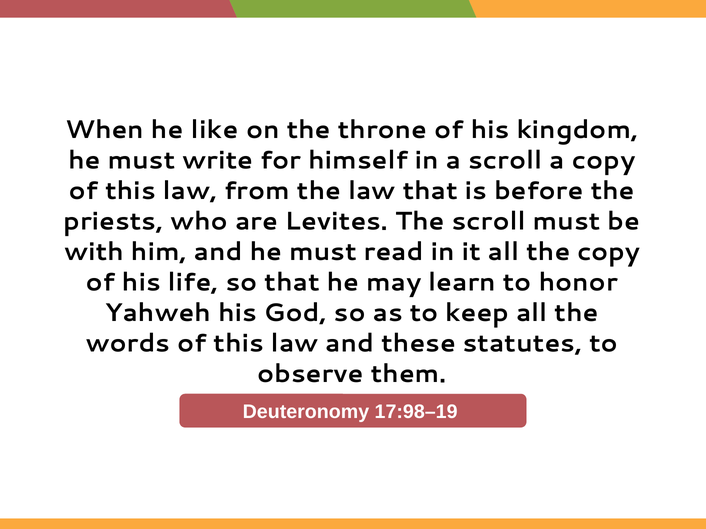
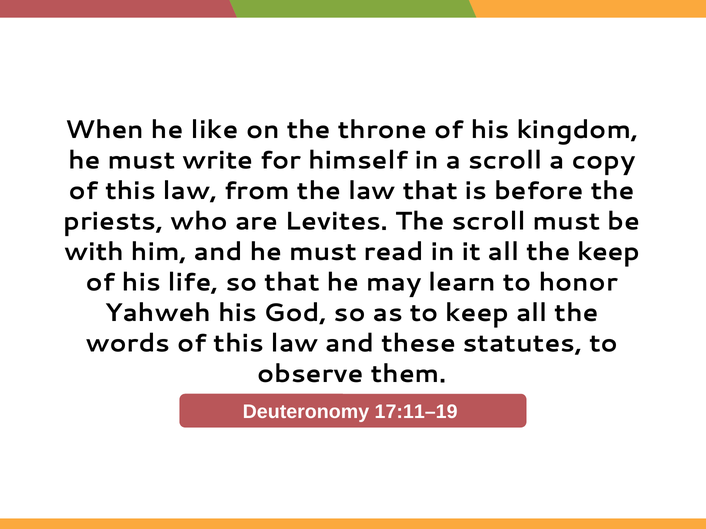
the copy: copy -> keep (609, 252)
17:98–19: 17:98–19 -> 17:11–19 (416, 412)
